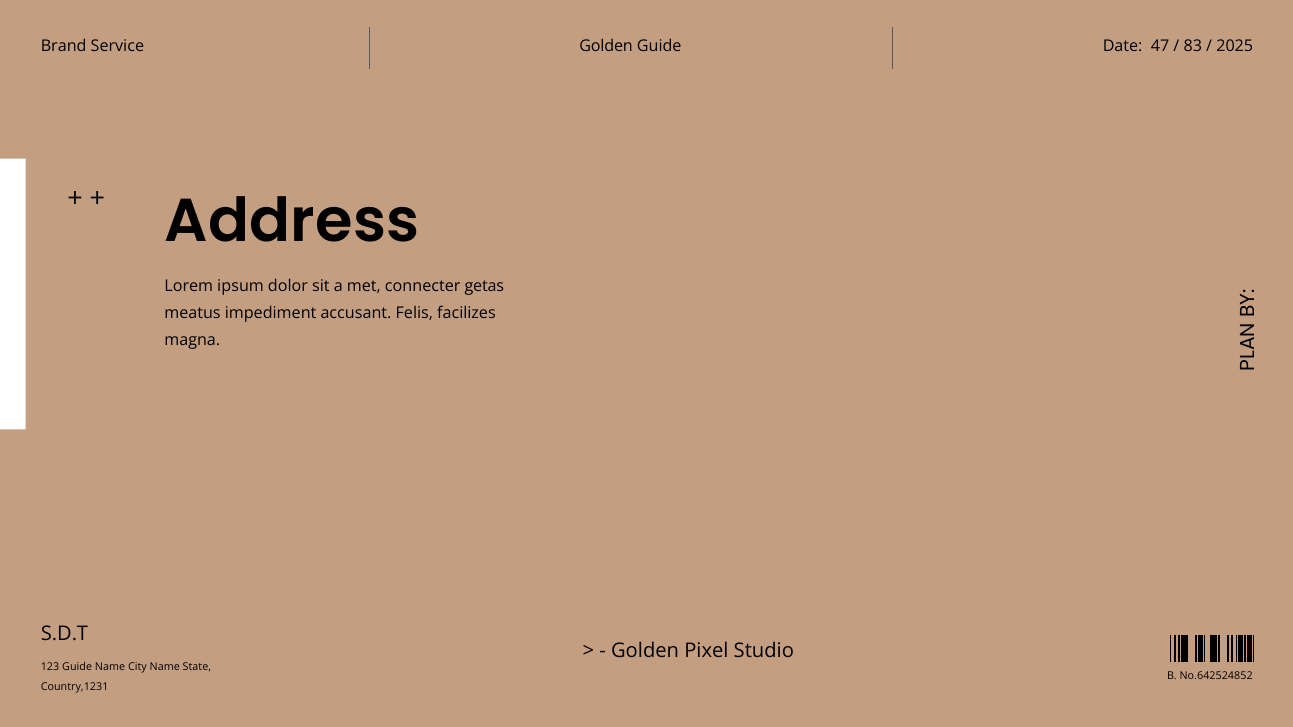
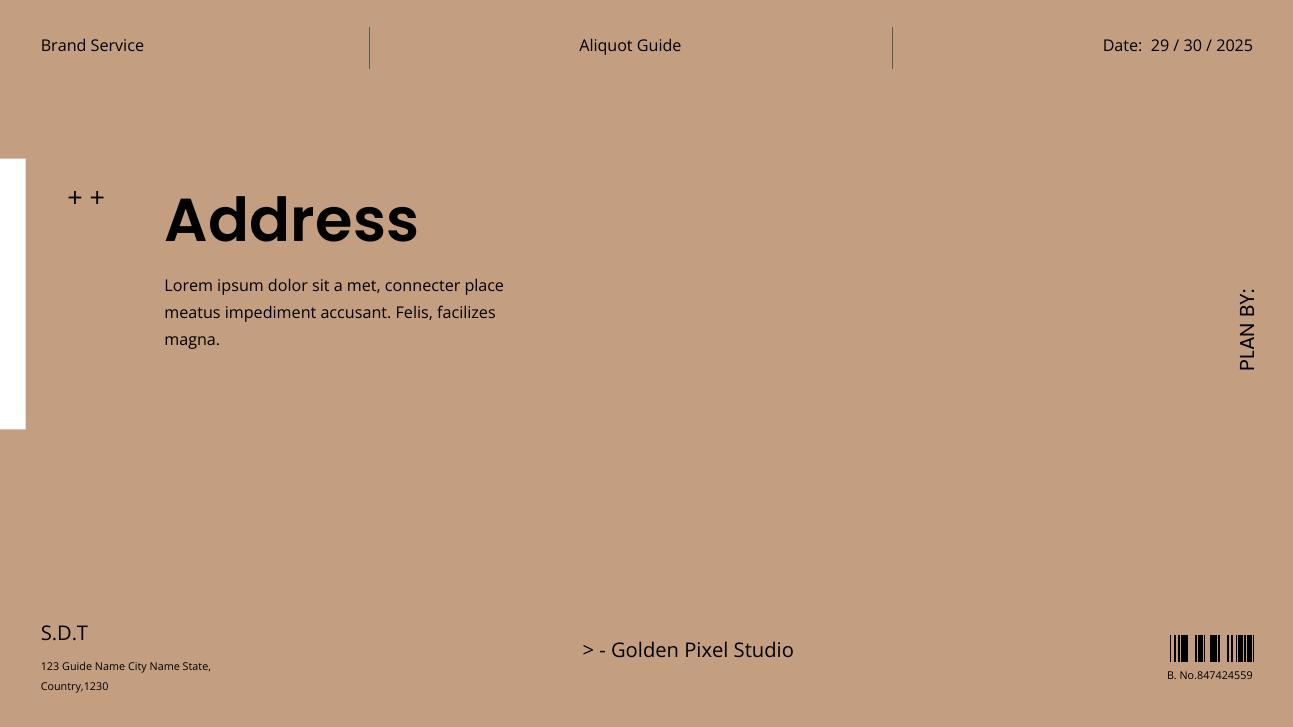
Golden: Golden -> Aliquot (606, 46)
47: 47 -> 29 (1160, 46)
83: 83 -> 30 (1193, 46)
getas: getas -> place (484, 286)
No.642524852: No.642524852 -> No.847424559 (1216, 677)
Country,1231: Country,1231 -> Country,1230 (75, 687)
